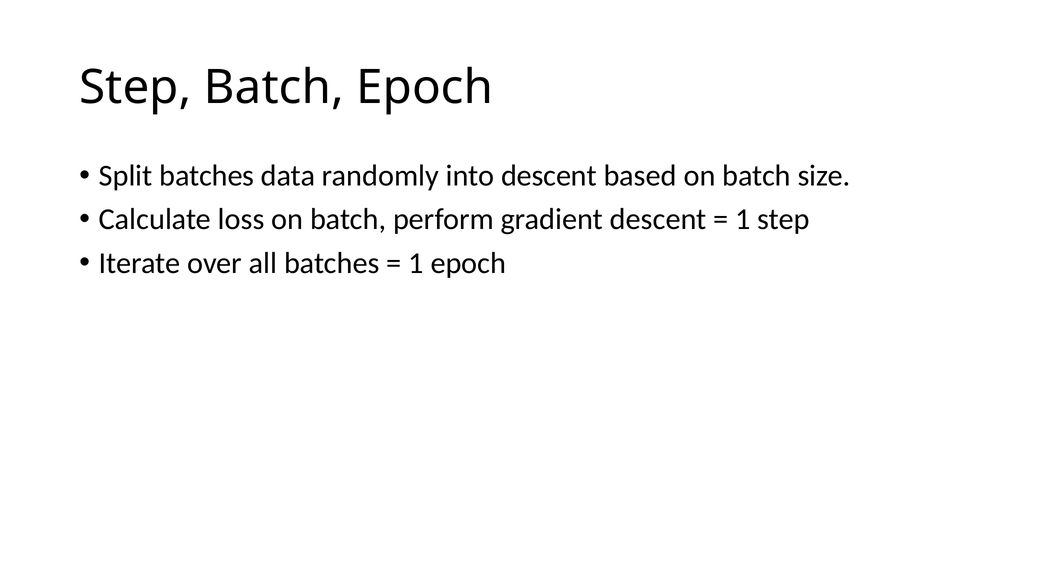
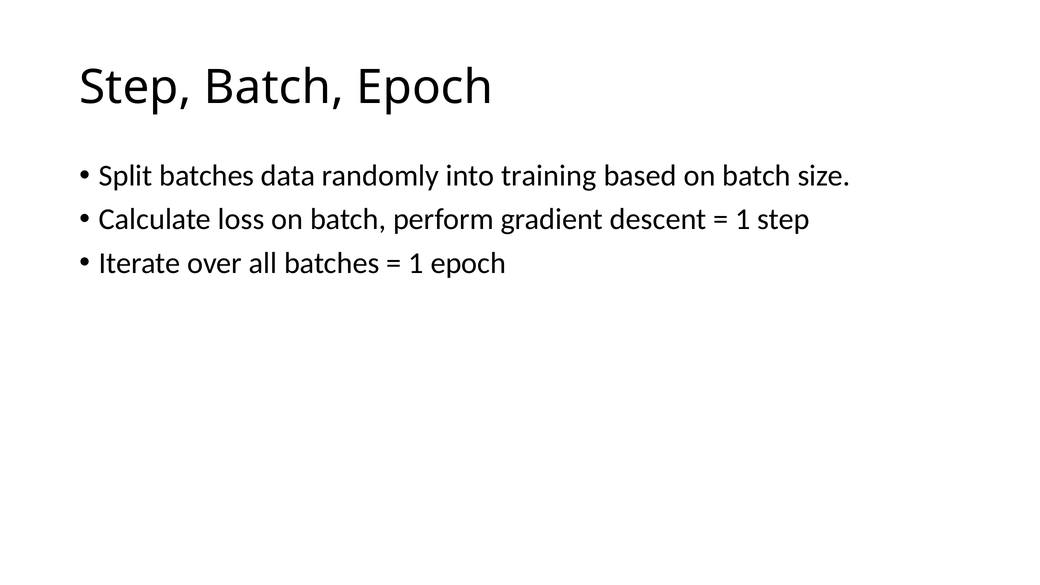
into descent: descent -> training (549, 176)
